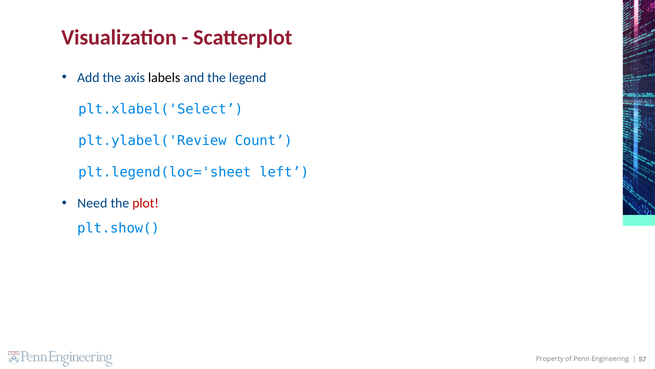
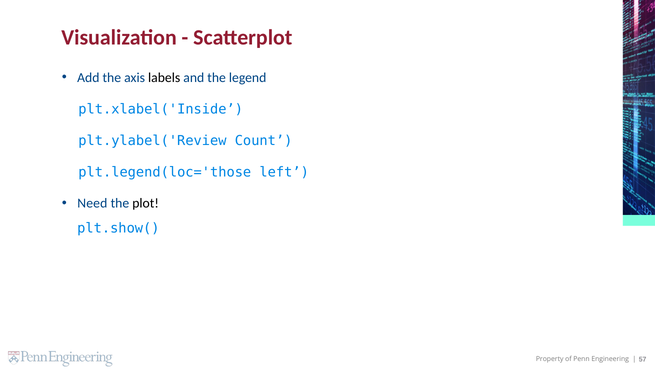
plt.xlabel('Select: plt.xlabel('Select -> plt.xlabel('Inside (161, 109)
plt.legend(loc='sheet: plt.legend(loc='sheet -> plt.legend(loc='those (165, 172)
plot colour: red -> black (146, 203)
